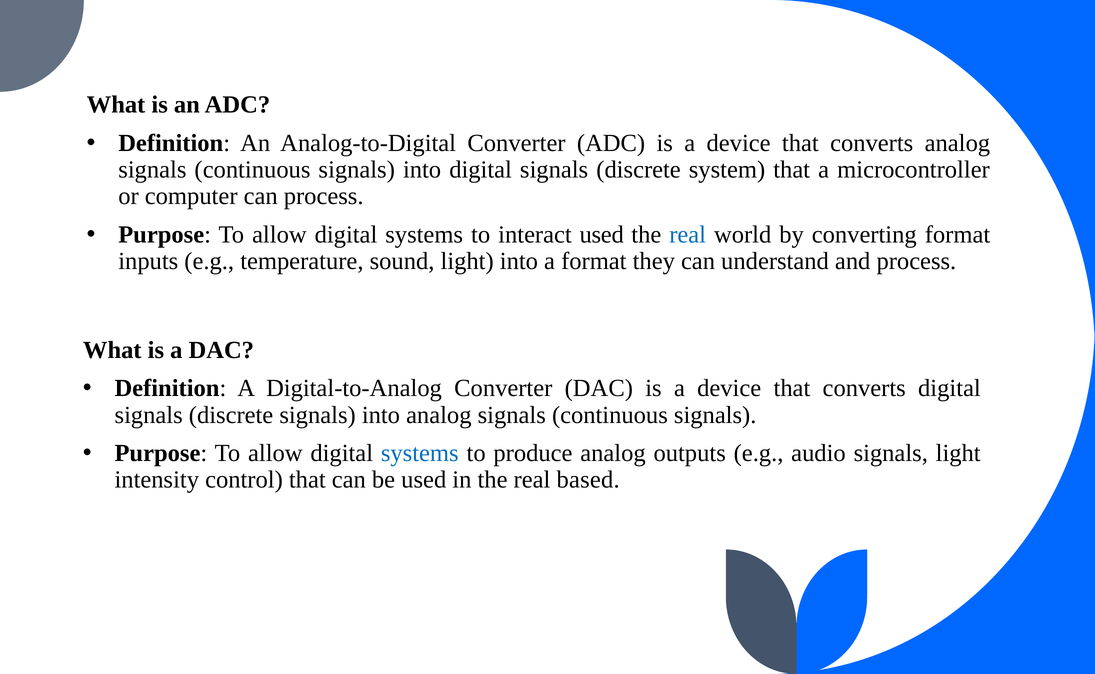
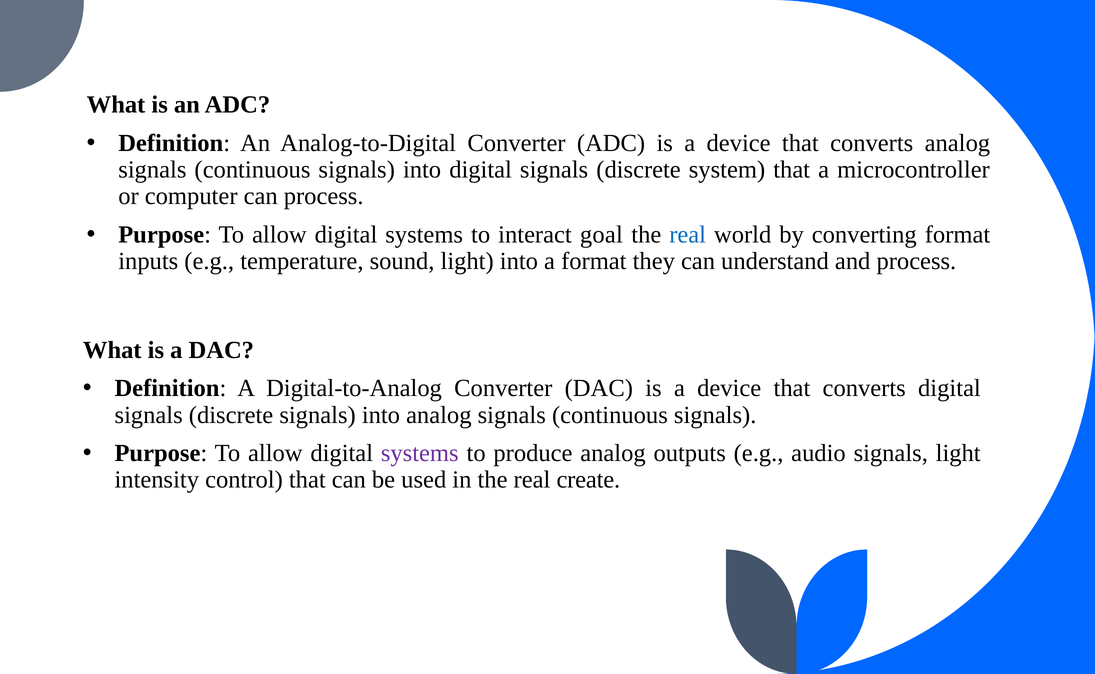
interact used: used -> goal (601, 234)
systems colour: blue -> purple (420, 453)
based: based -> create (588, 480)
